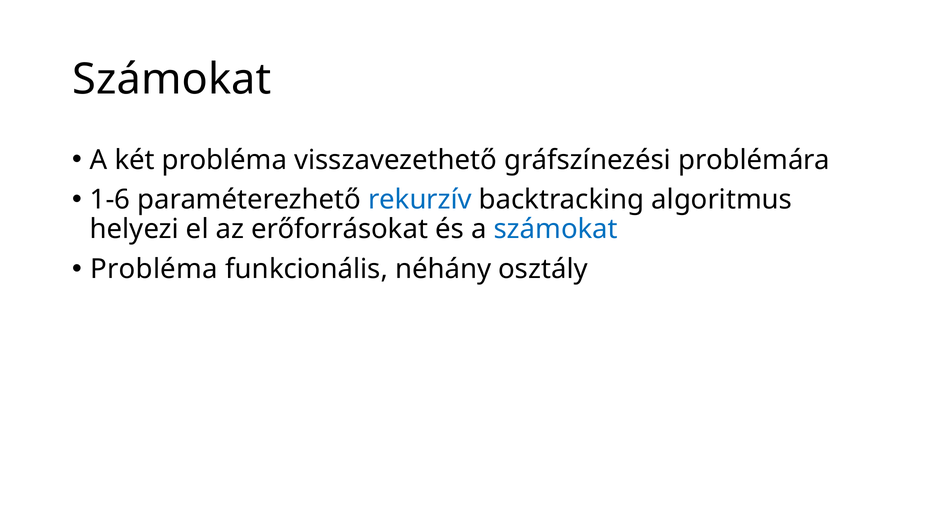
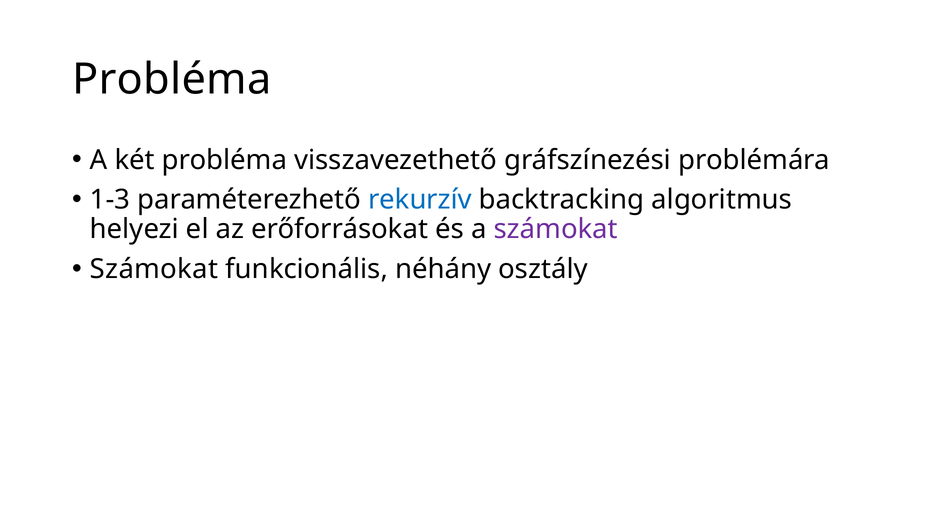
Számokat: Számokat -> Probléma (172, 79)
1-6: 1-6 -> 1-3 (110, 200)
számokat colour: blue -> purple (556, 229)
Probléma: Probléma -> Számokat (154, 269)
